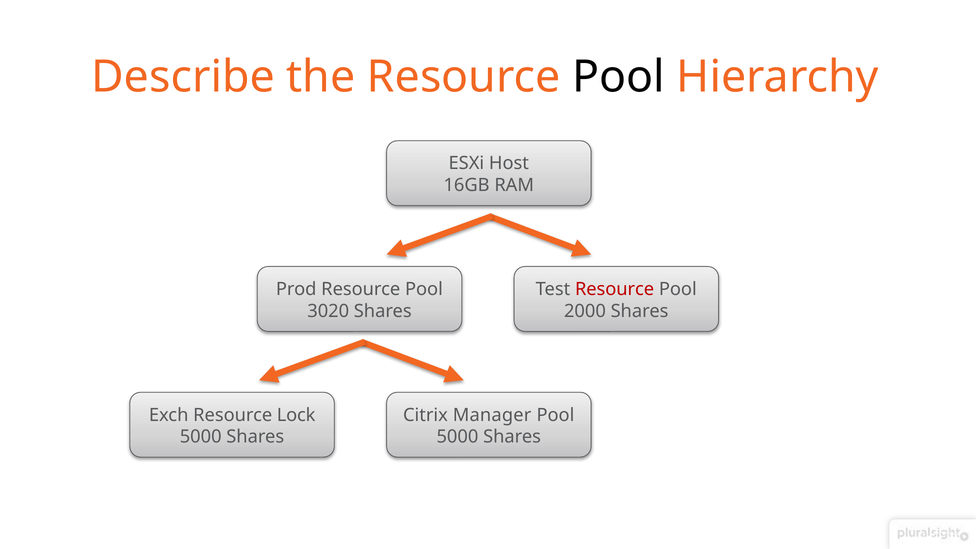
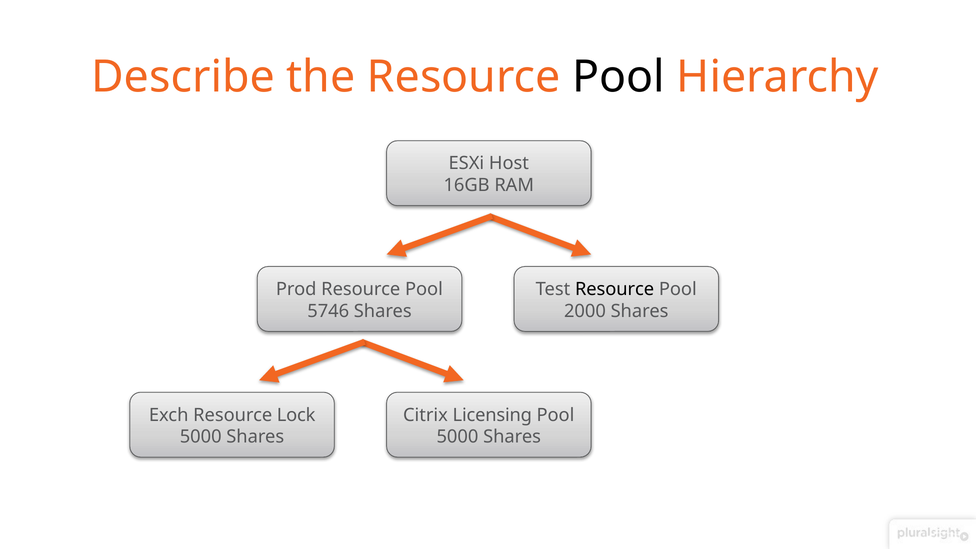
Resource colour: red -> black (615, 289)
3020: 3020 -> 5746 (328, 311)
Manager: Manager -> Licensing (492, 415)
